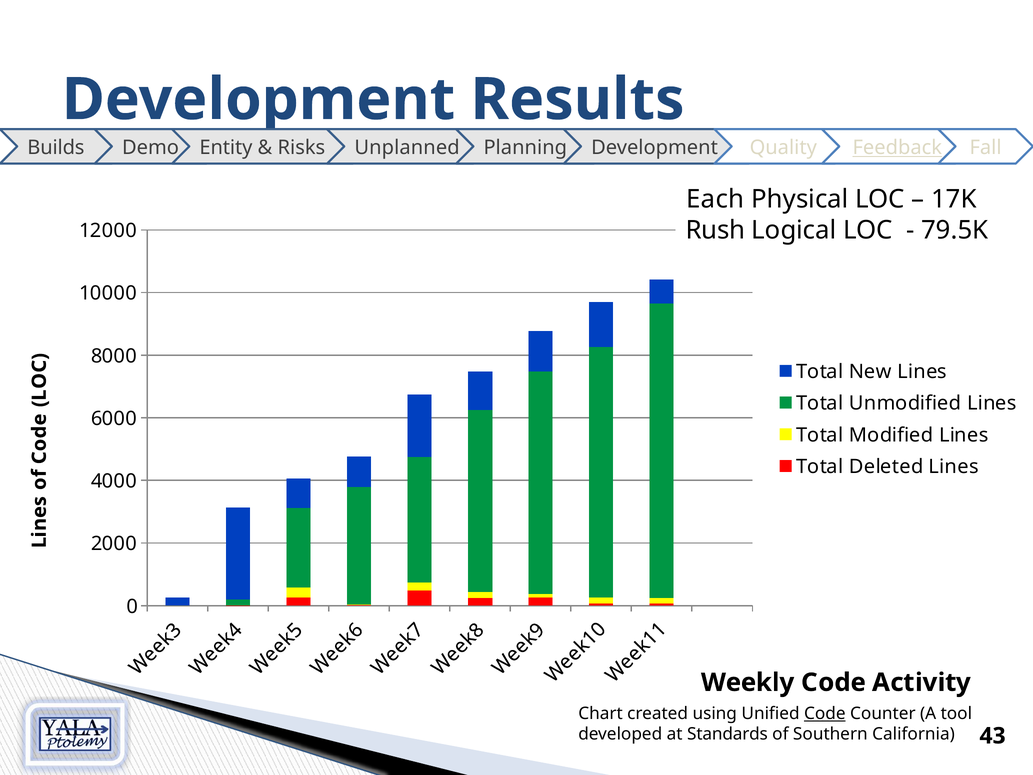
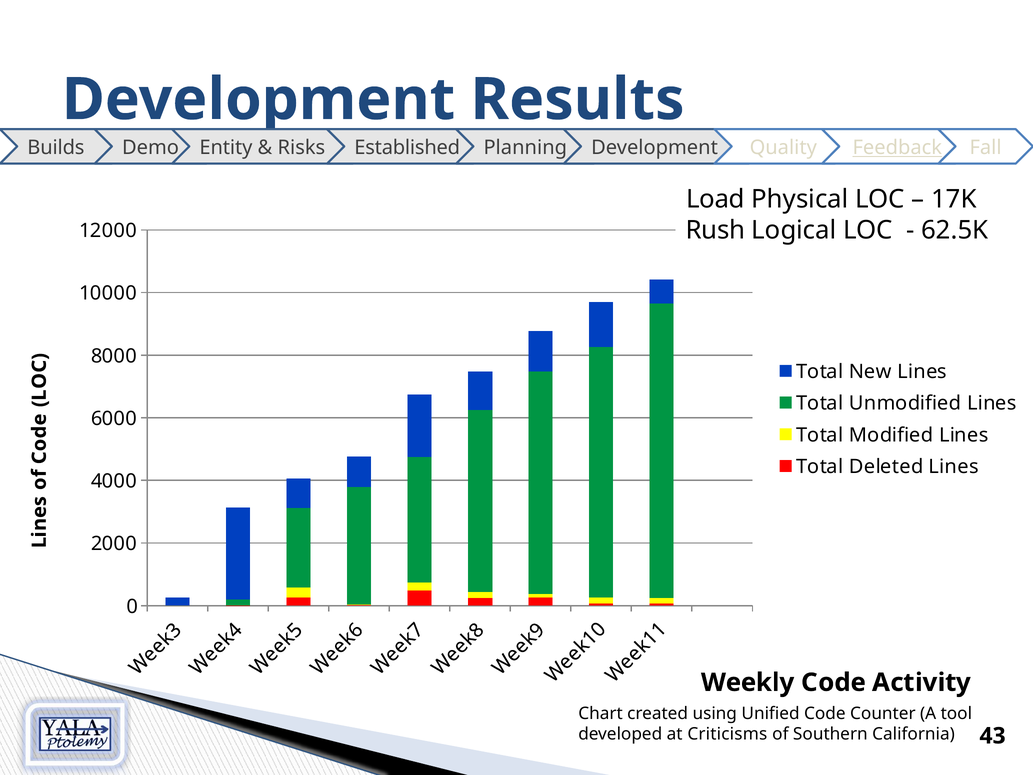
Unplanned: Unplanned -> Established (407, 148)
Each: Each -> Load (715, 199)
79.5K: 79.5K -> 62.5K (955, 230)
Code underline: present -> none (825, 713)
Standards: Standards -> Criticisms (727, 734)
